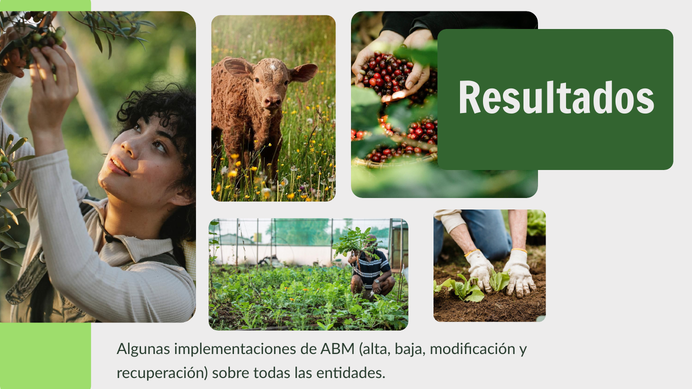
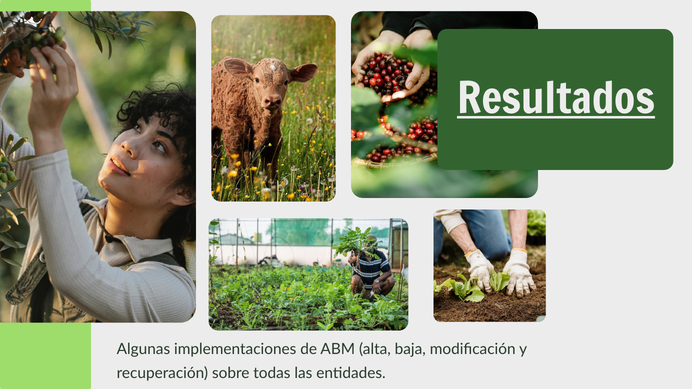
Resultados underline: none -> present (556, 99)
